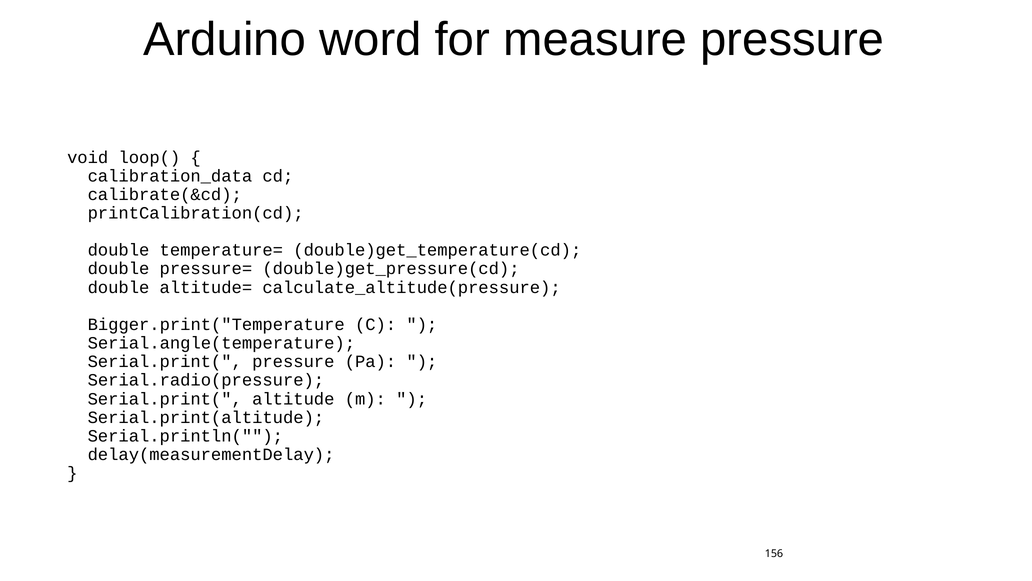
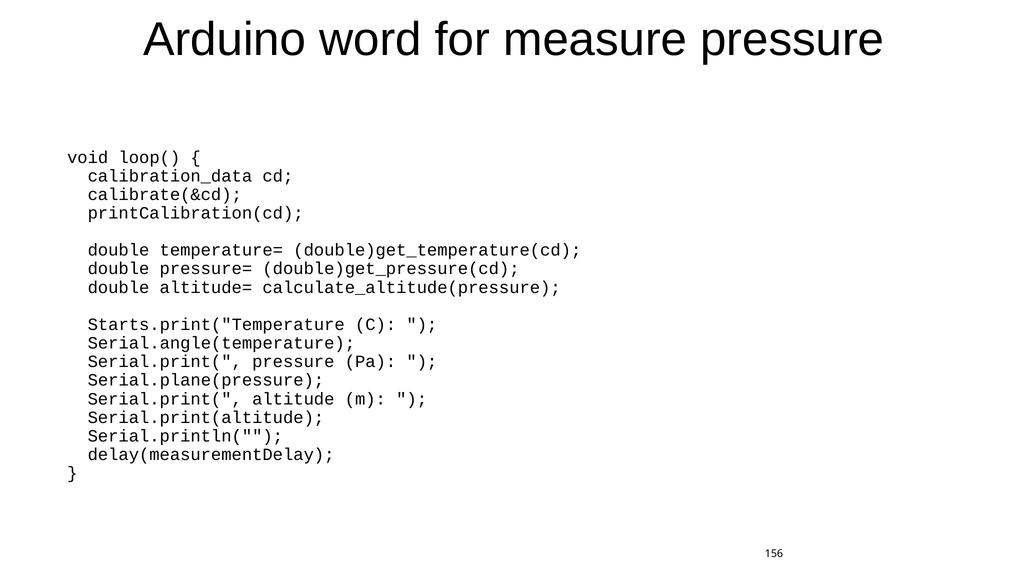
Bigger.print("Temperature: Bigger.print("Temperature -> Starts.print("Temperature (216, 324)
Serial.radio(pressure: Serial.radio(pressure -> Serial.plane(pressure (206, 380)
